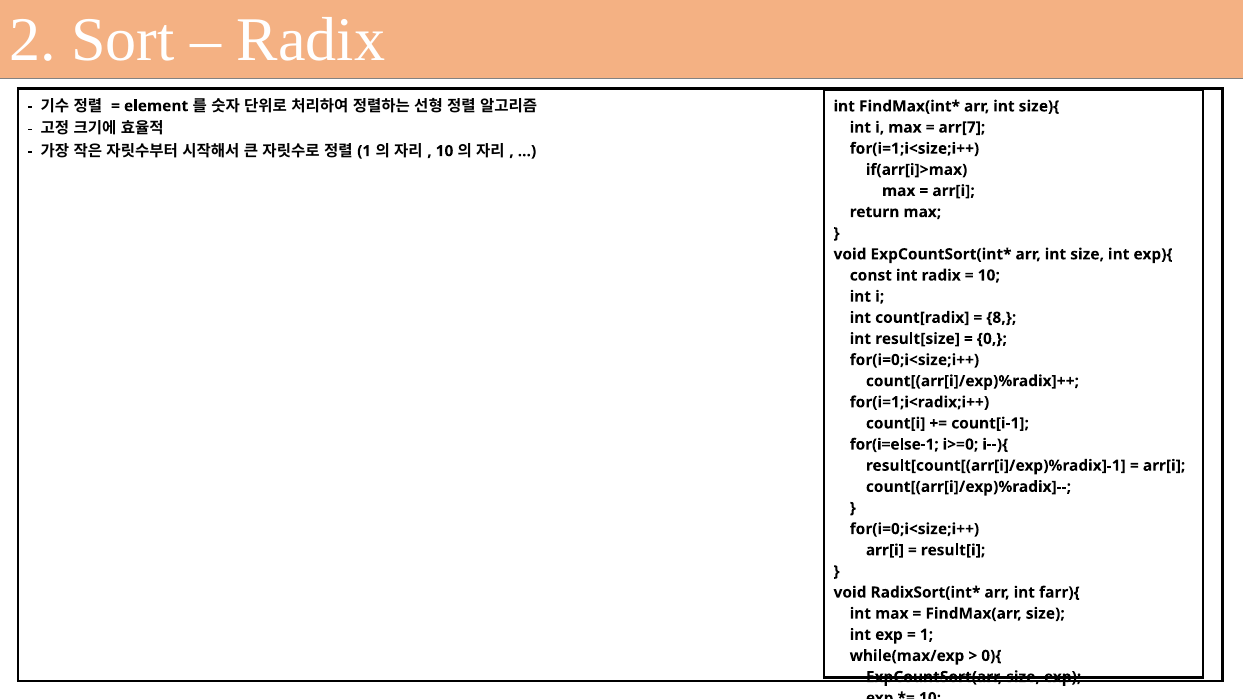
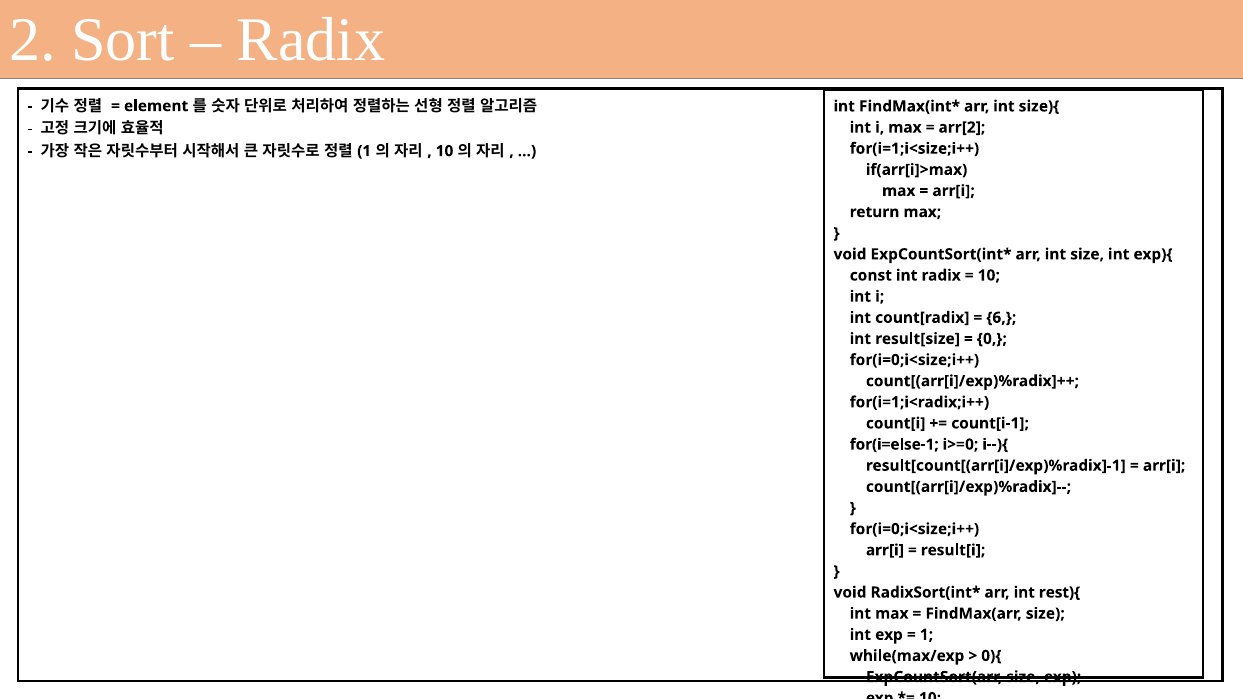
arr[7: arr[7 -> arr[2 (962, 127)
8: 8 -> 6 (1001, 318)
farr){: farr){ -> rest){ (1059, 593)
